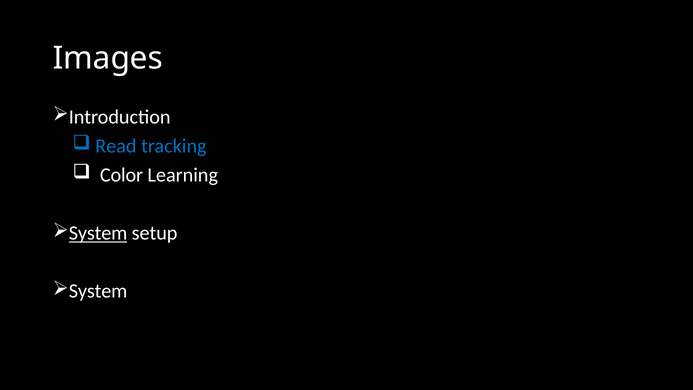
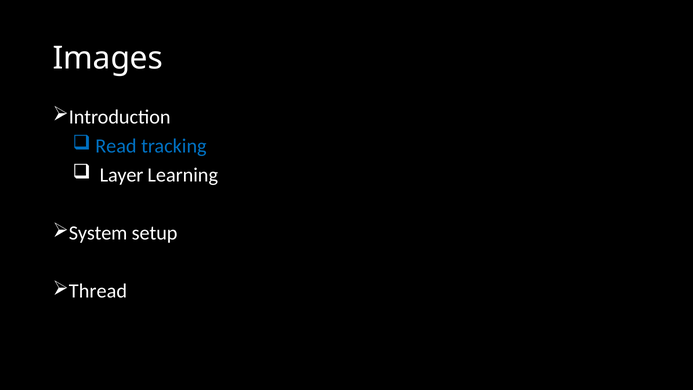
Color: Color -> Layer (122, 175)
System underline: present -> none (98, 233)
System: System -> Thread (98, 291)
